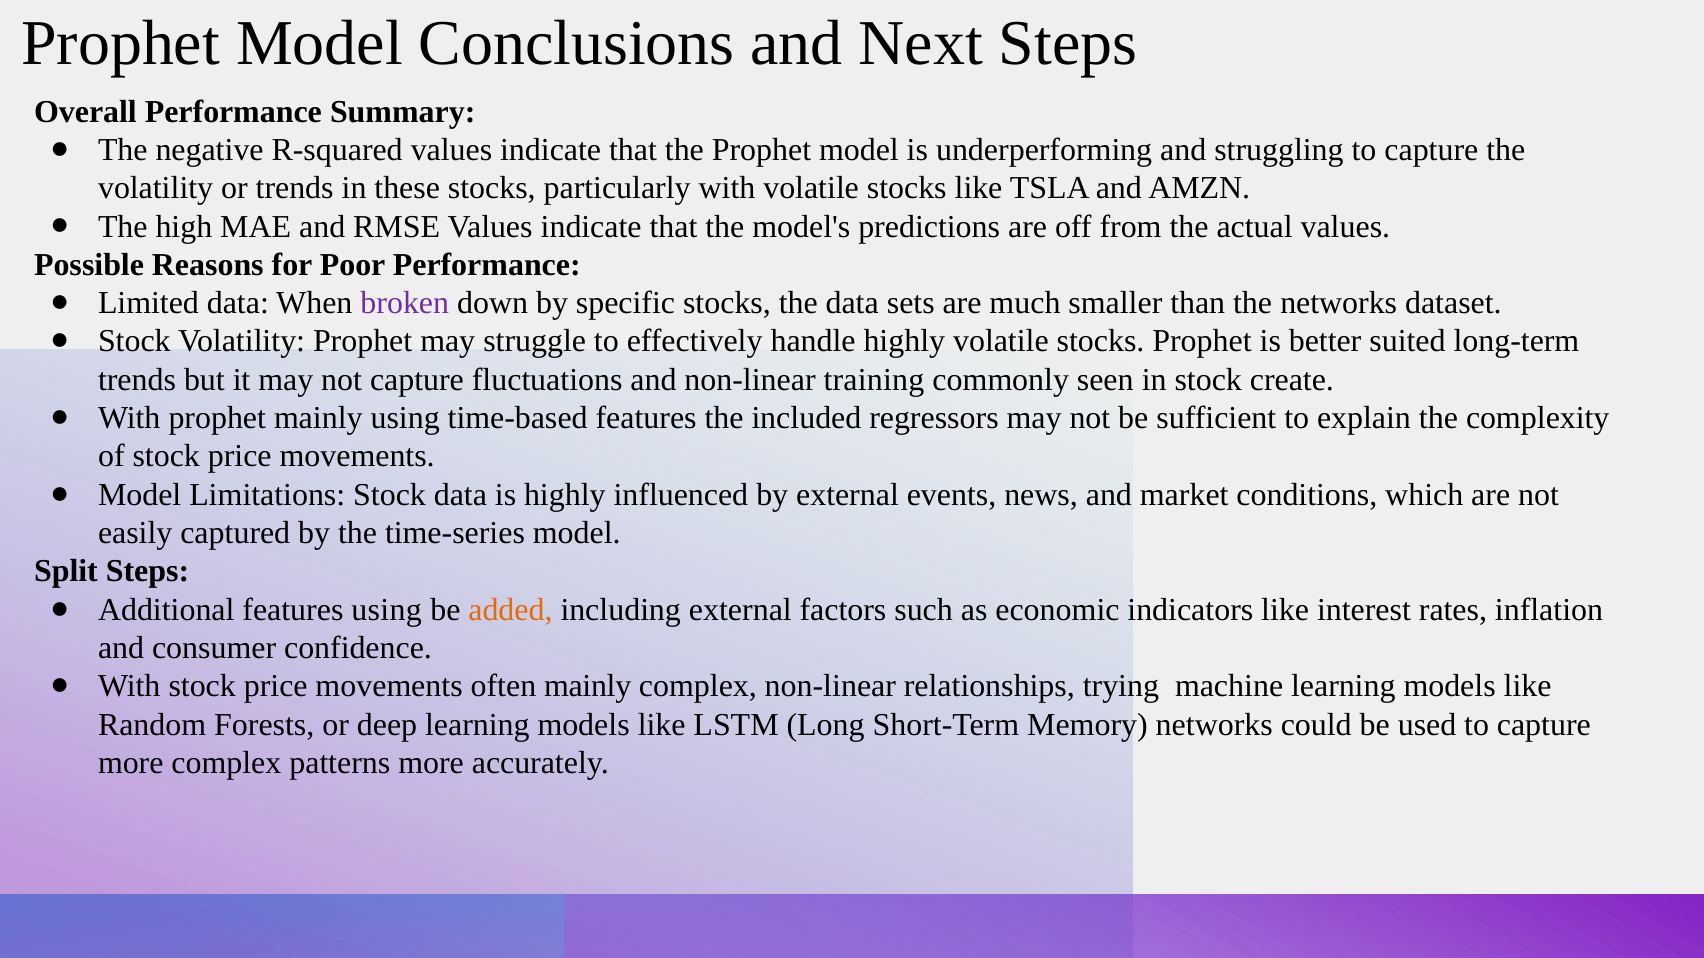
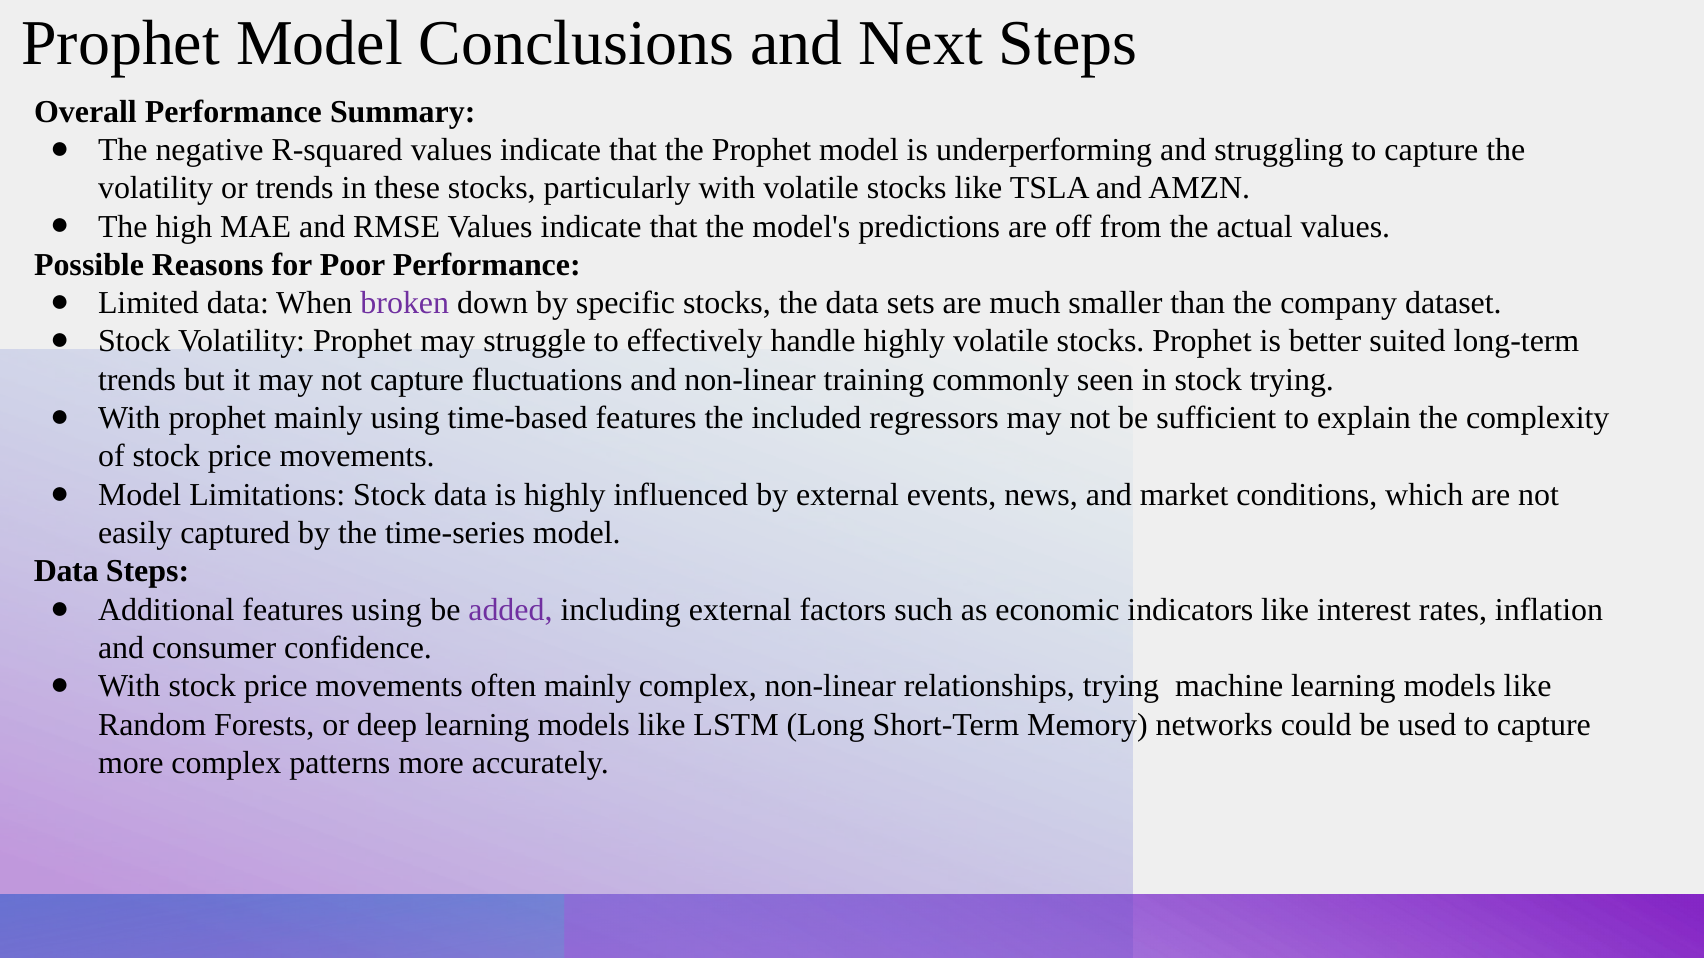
the networks: networks -> company (1339, 303)
stock create: create -> trying (1292, 380)
Split: Split -> Data (66, 572)
added colour: orange -> purple (510, 610)
